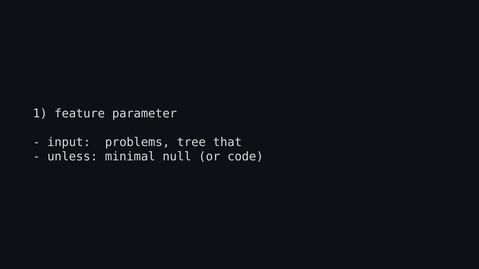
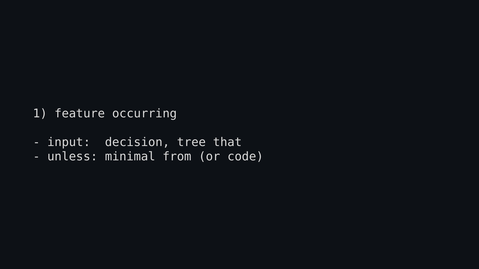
parameter: parameter -> occurring (145, 114)
problems: problems -> decision (137, 142)
null: null -> from (177, 157)
